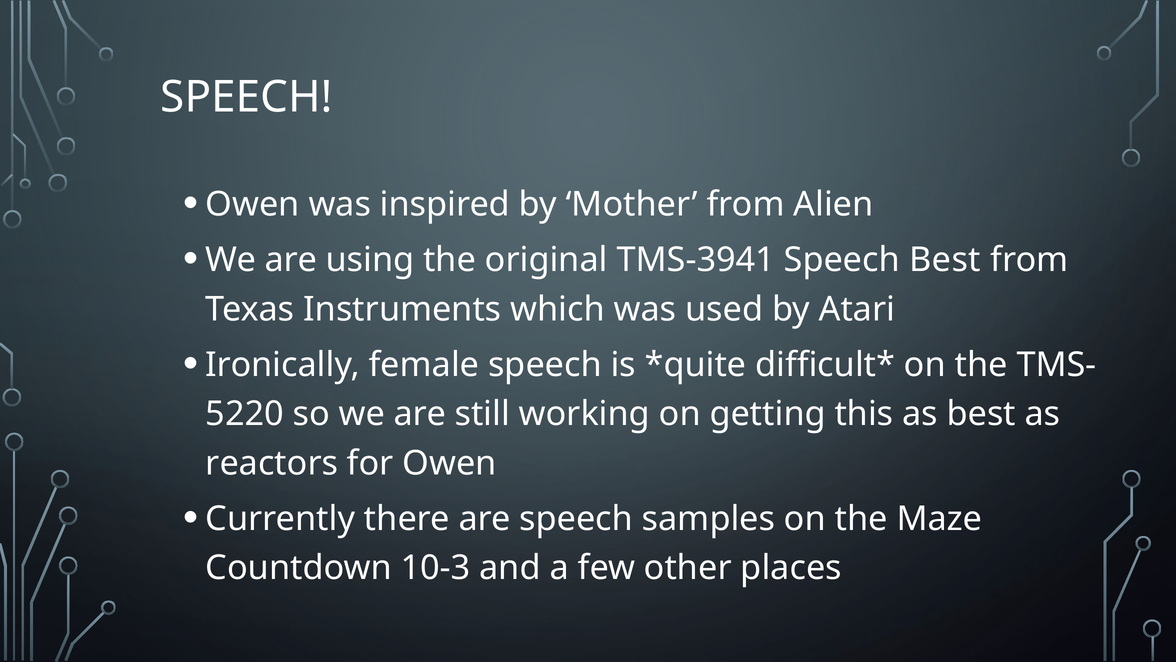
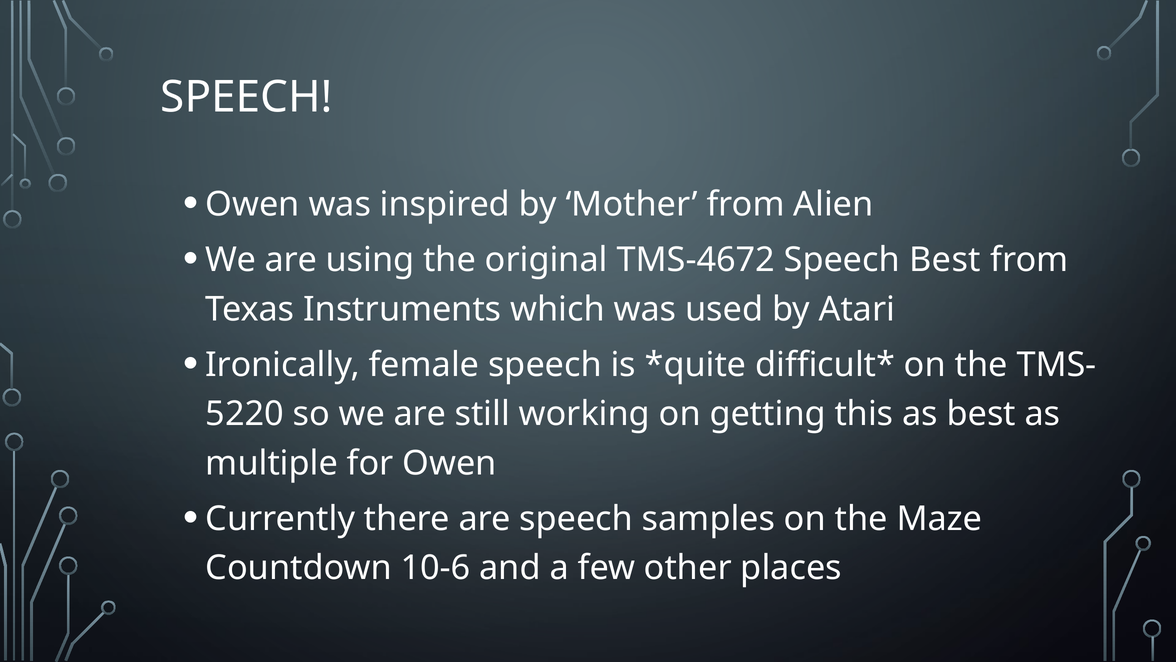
TMS-3941: TMS-3941 -> TMS-4672 (696, 260)
reactors: reactors -> multiple (272, 463)
10-3: 10-3 -> 10-6 (436, 568)
